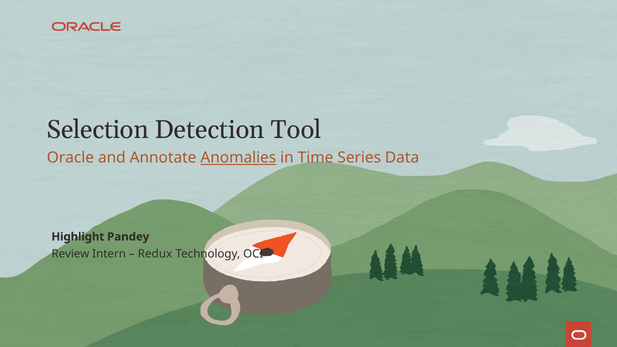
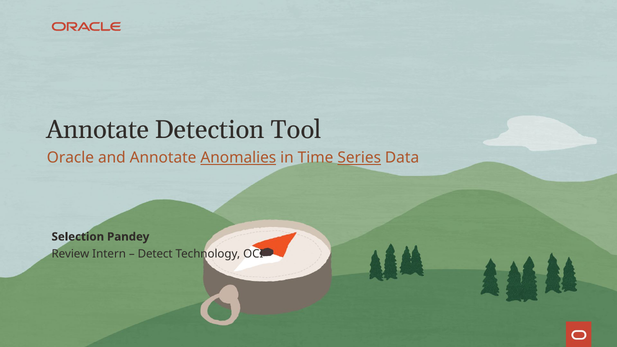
Selection: Selection -> Annotate (98, 130)
Series underline: none -> present (359, 158)
Highlight: Highlight -> Selection (78, 237)
Redux: Redux -> Detect (155, 254)
